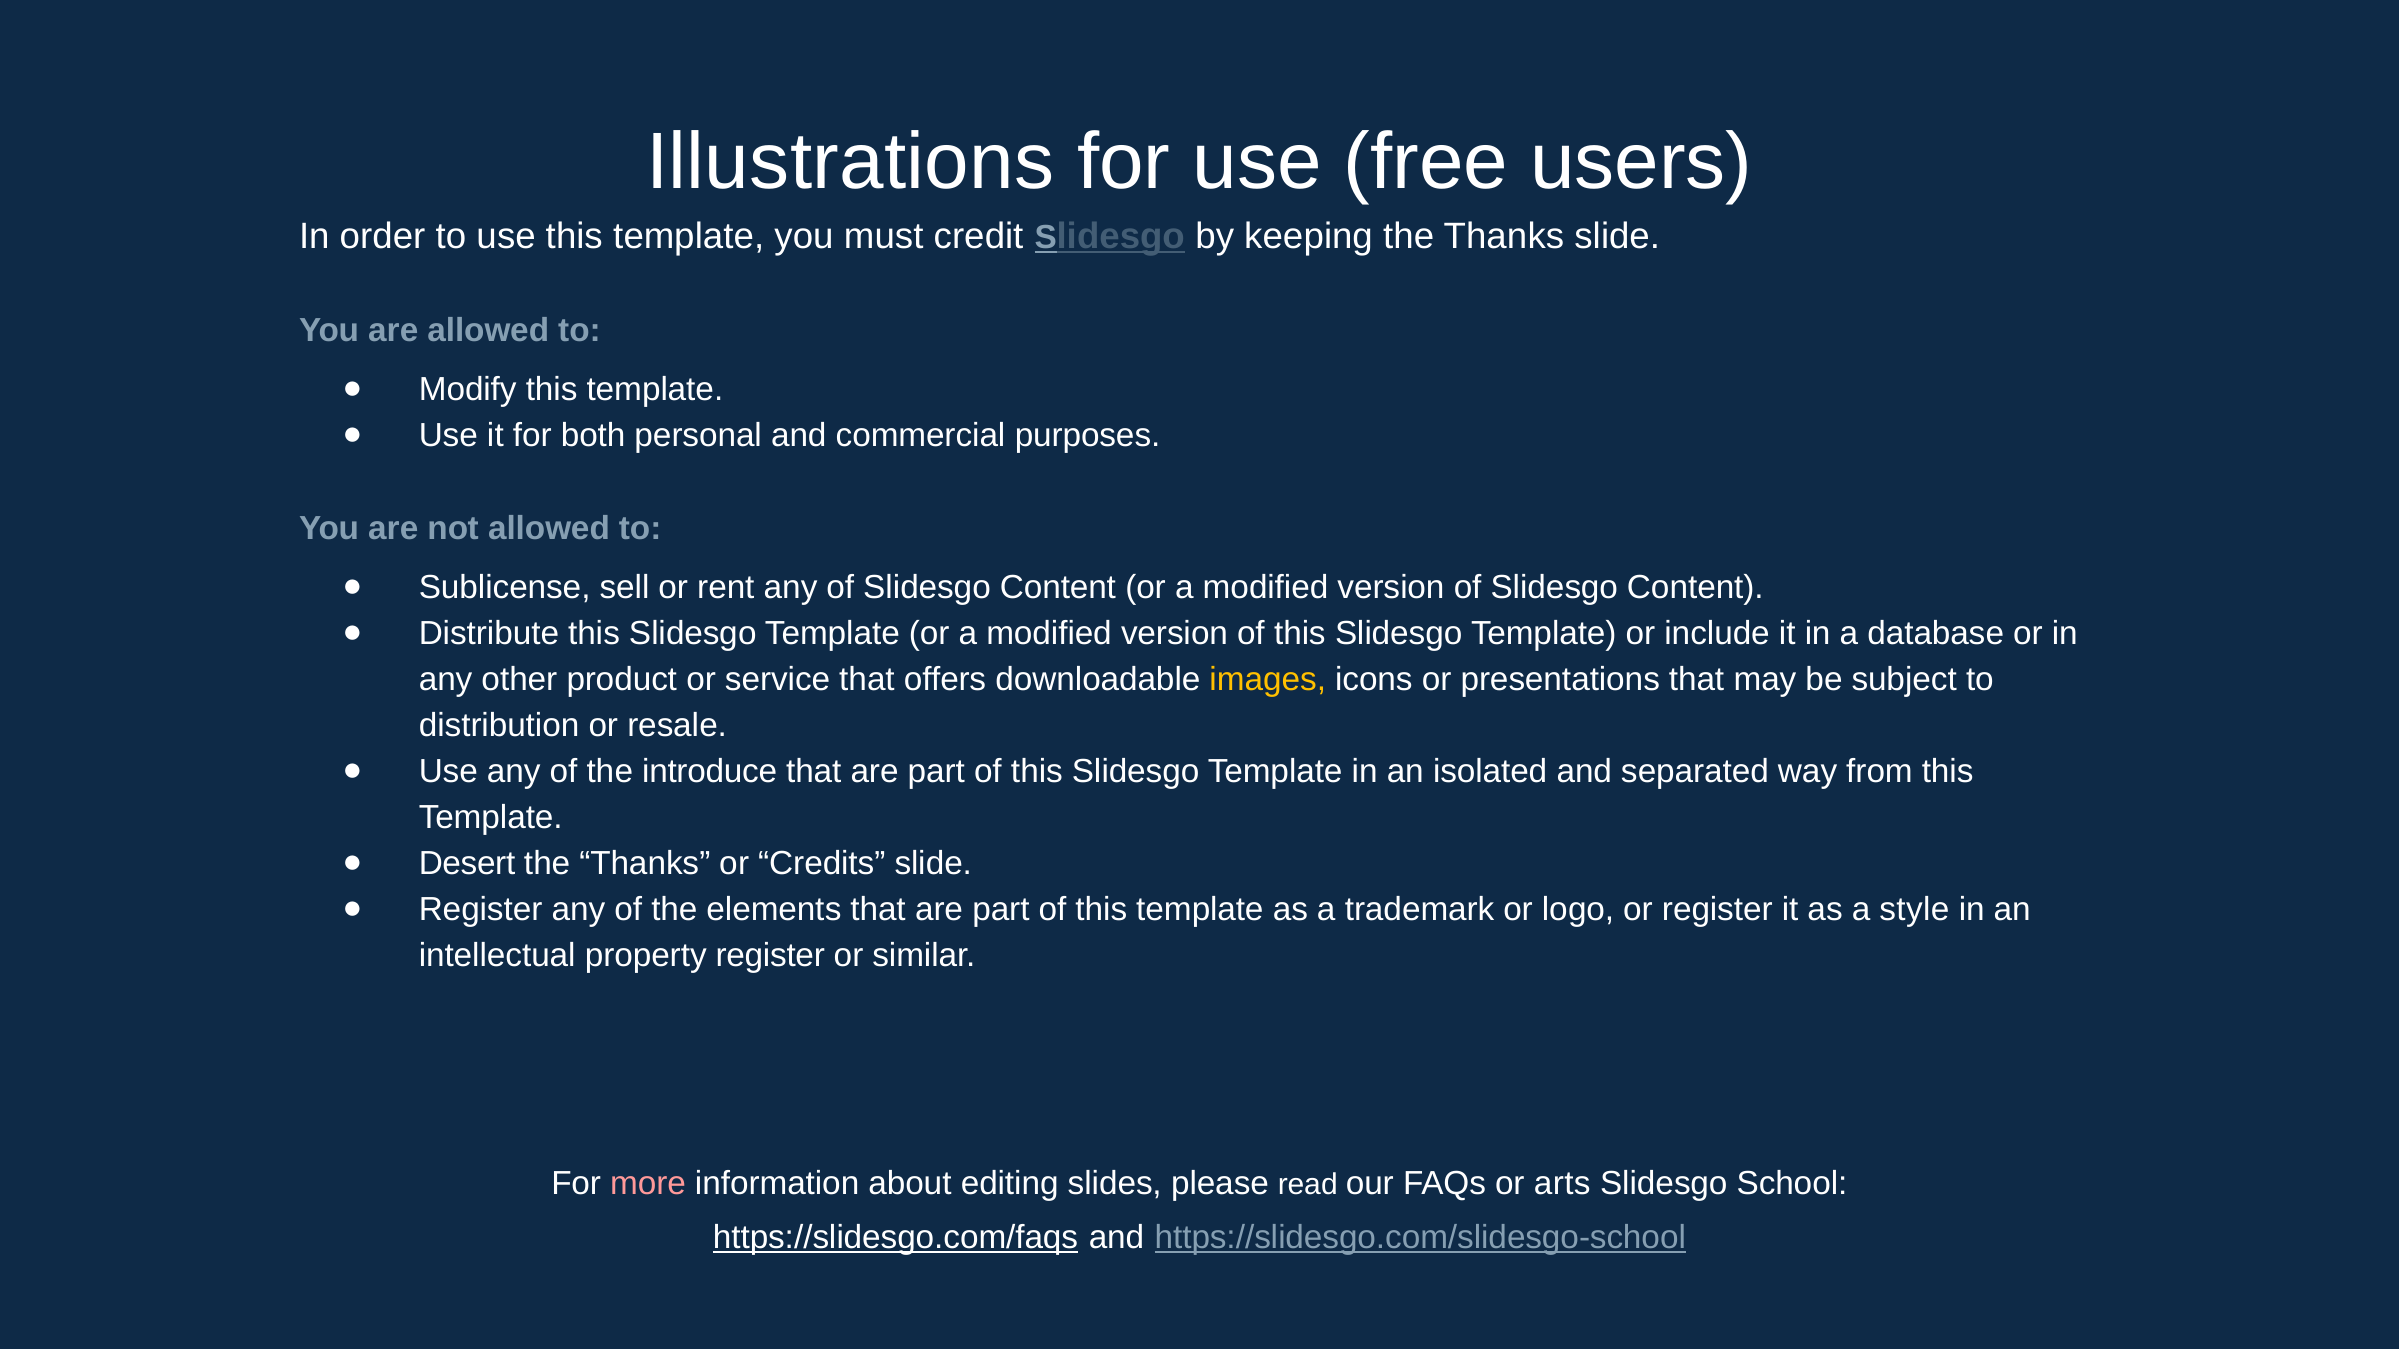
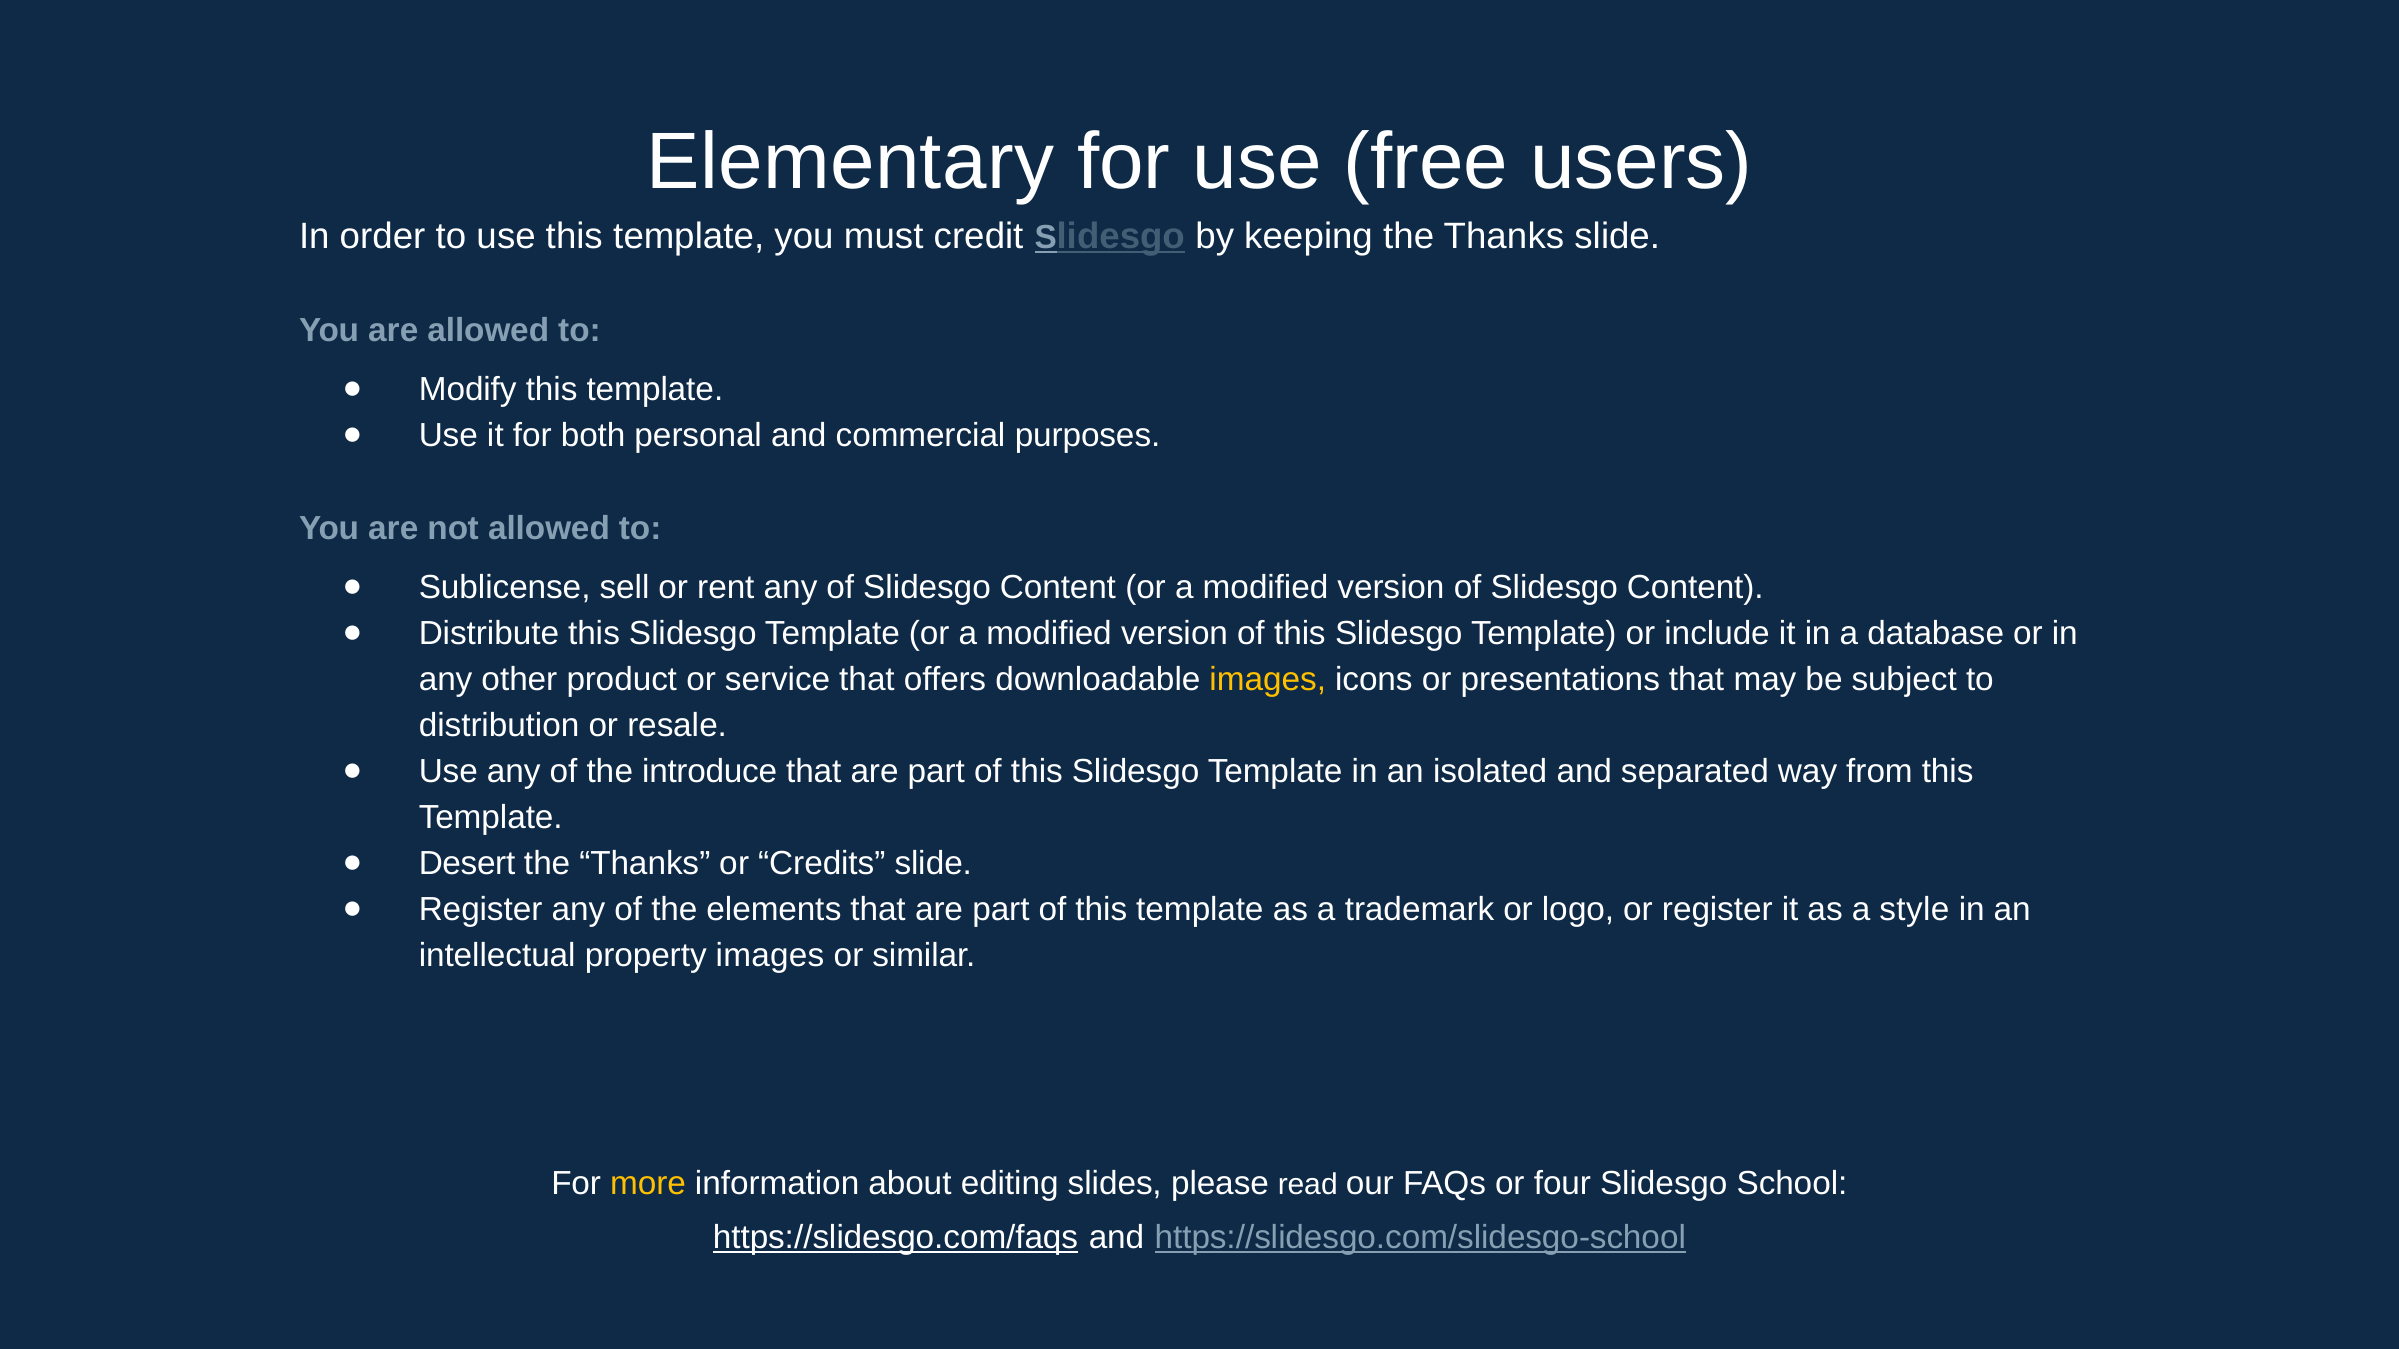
Illustrations: Illustrations -> Elementary (850, 163)
property register: register -> images (770, 956)
more colour: pink -> yellow (648, 1184)
arts: arts -> four (1562, 1184)
